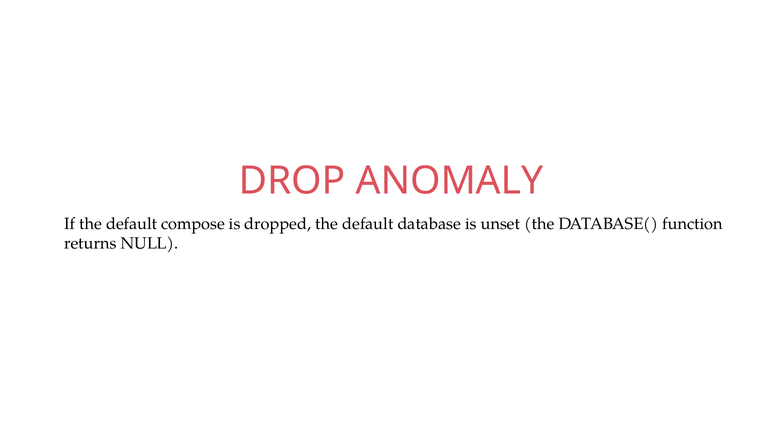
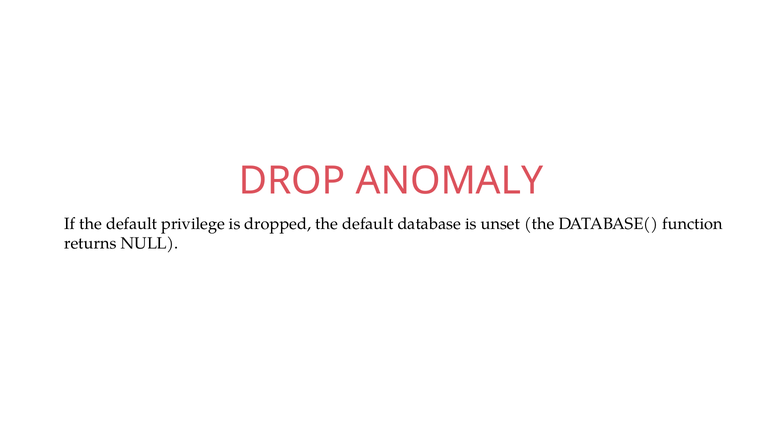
compose: compose -> privilege (193, 224)
